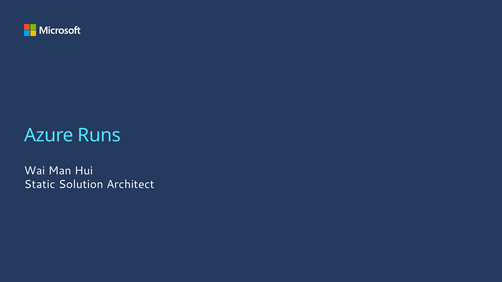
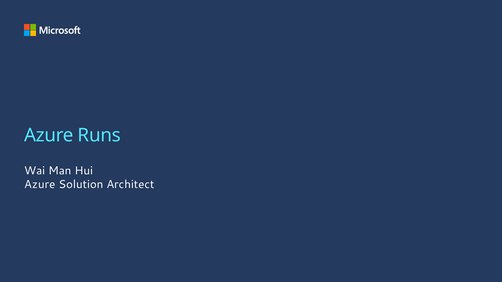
Static: Static -> Azure (40, 185)
